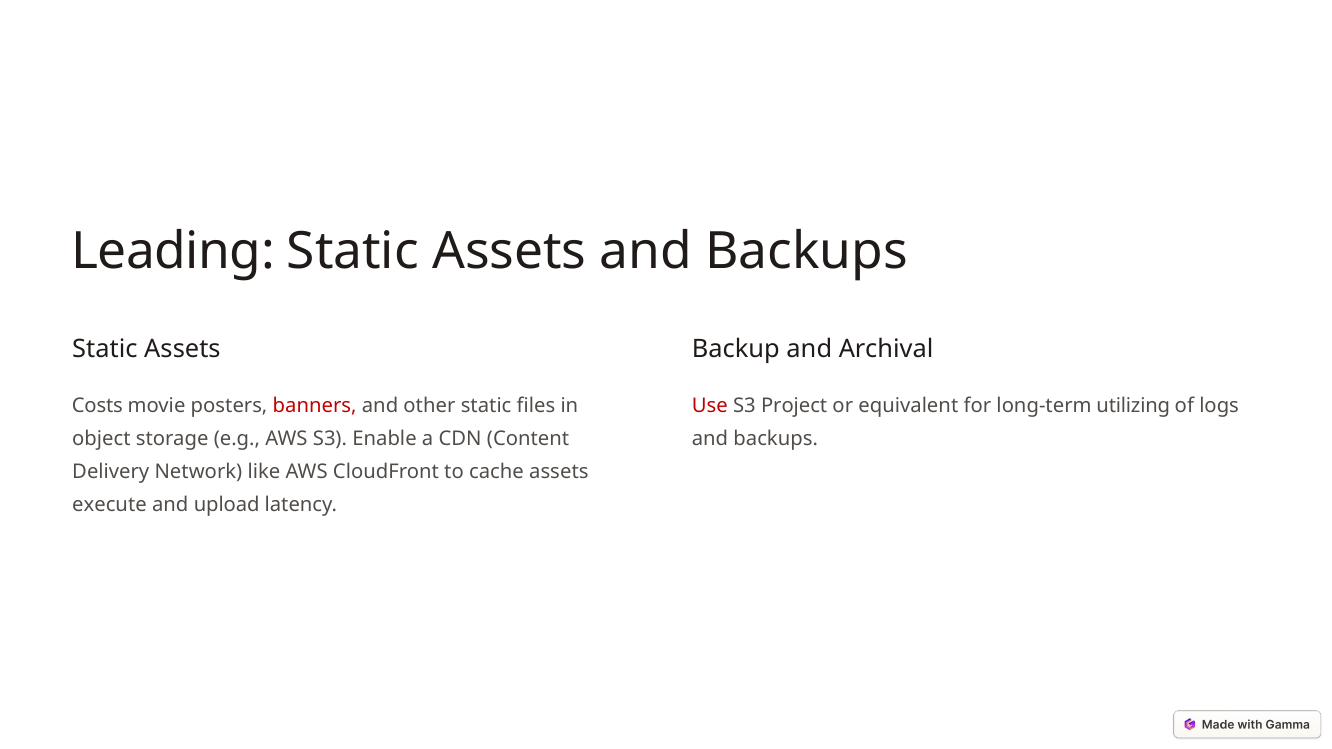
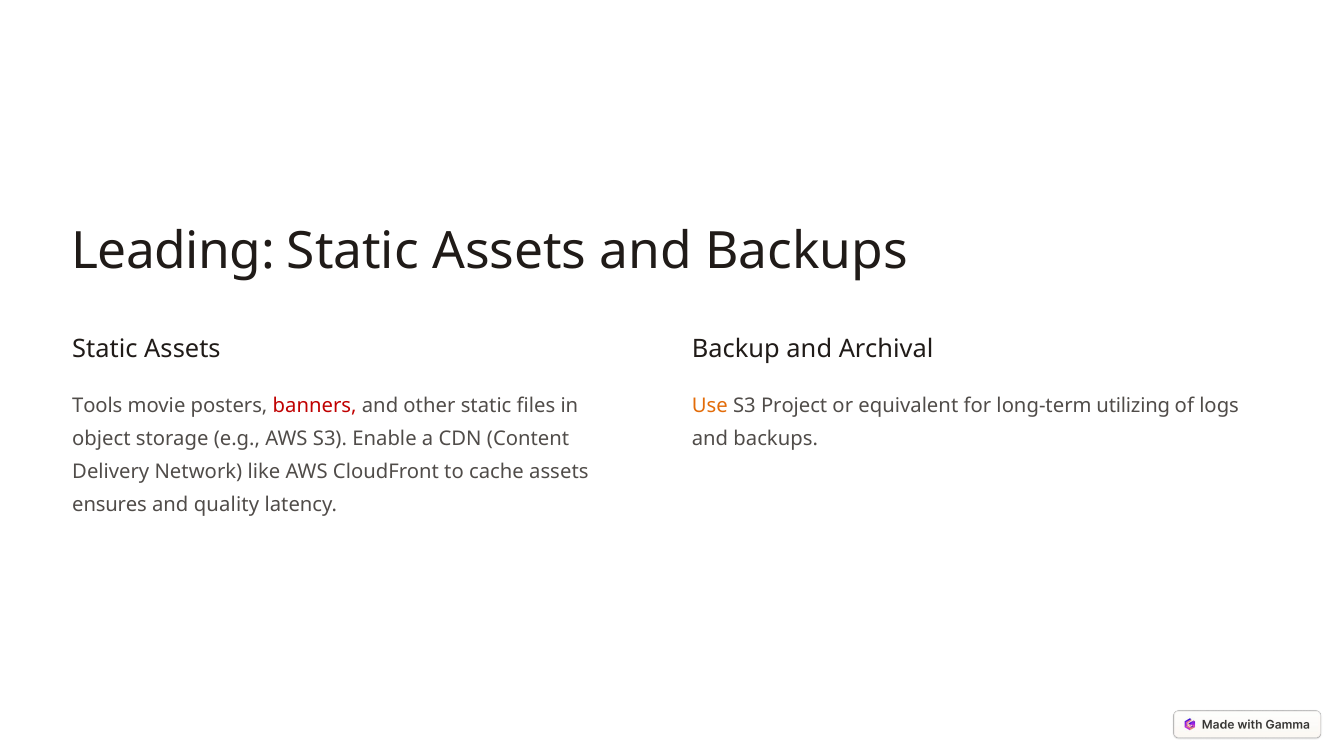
Costs: Costs -> Tools (97, 406)
Use colour: red -> orange (710, 406)
execute: execute -> ensures (110, 505)
upload: upload -> quality (226, 505)
